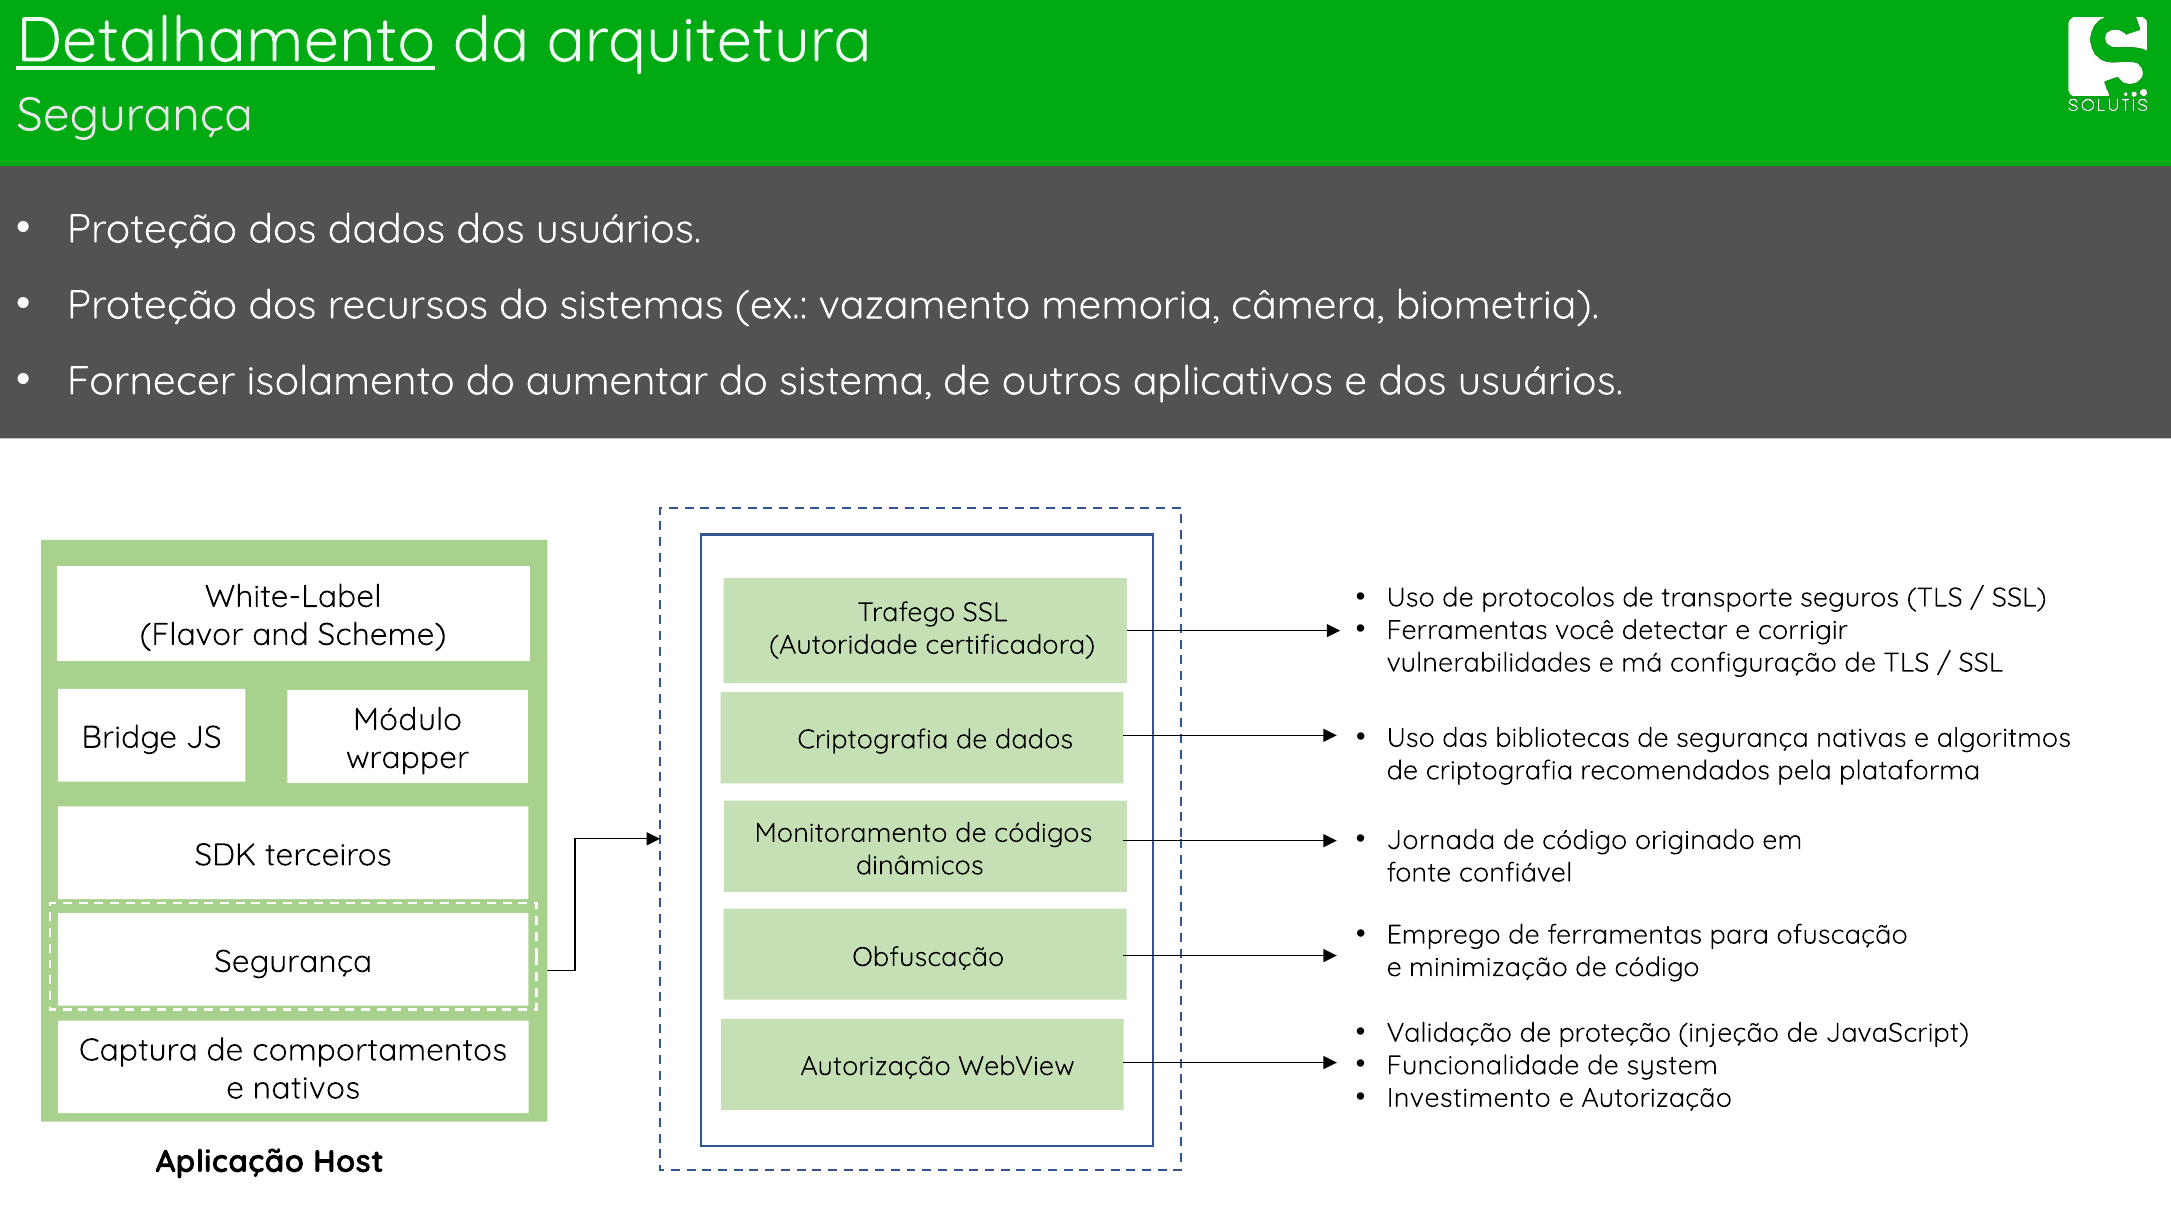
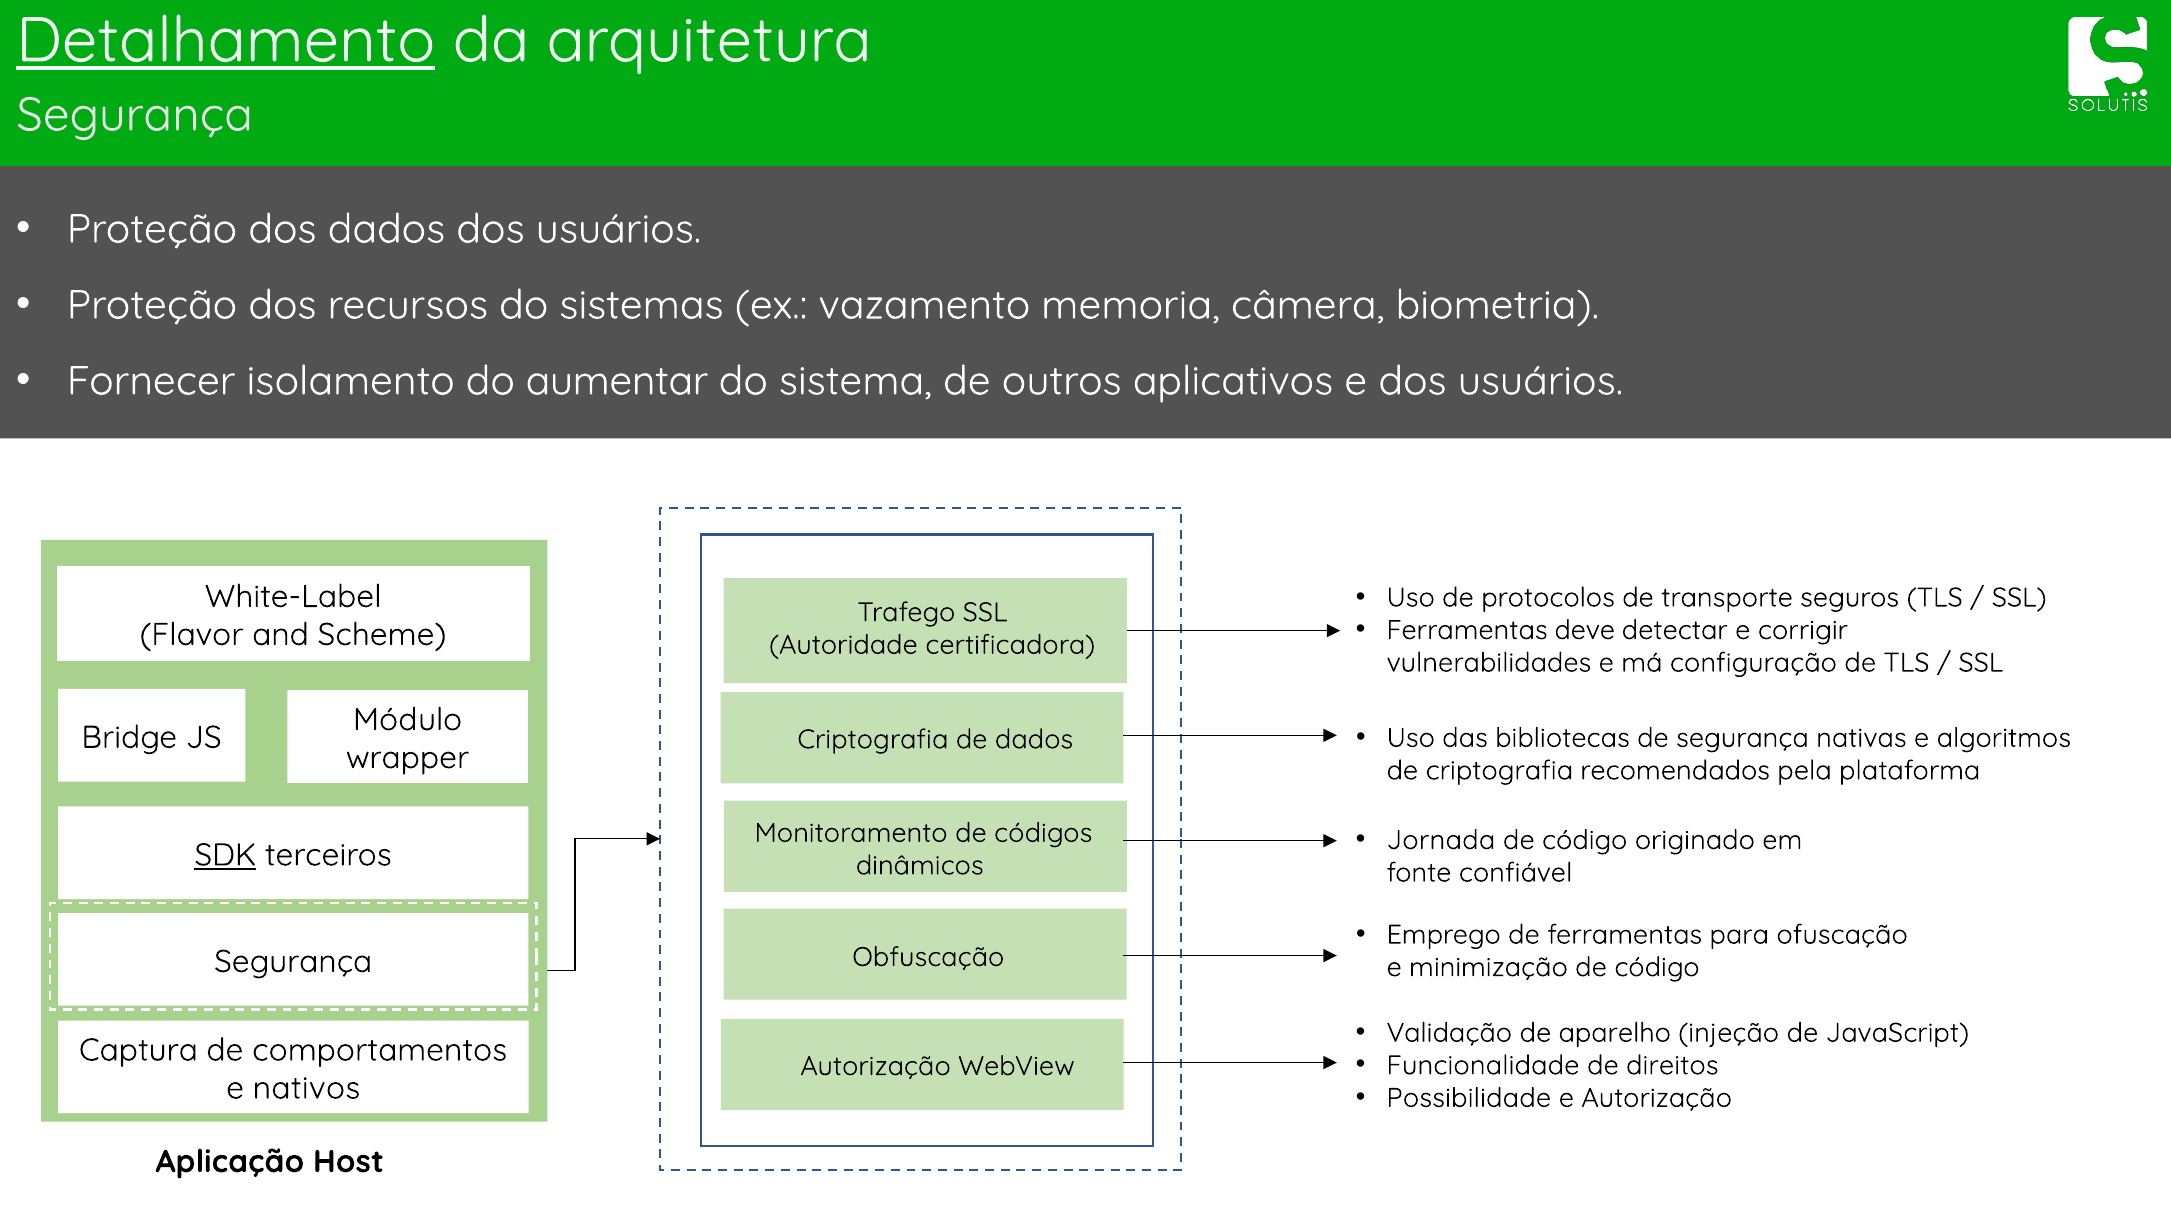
você: você -> deve (1585, 630)
SDK underline: none -> present (225, 855)
de proteção: proteção -> aparelho (1615, 1033)
system: system -> direitos (1672, 1066)
Investimento: Investimento -> Possibilidade (1469, 1098)
